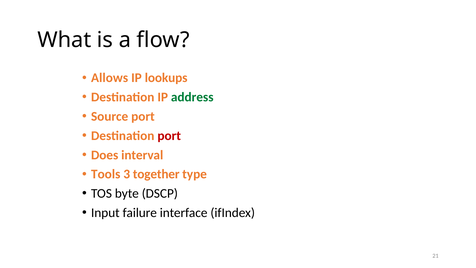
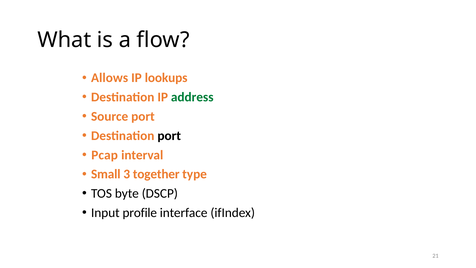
port colour: red -> black (169, 136)
Does: Does -> Pcap (105, 155)
Tools: Tools -> Small (106, 174)
failure: failure -> profile (140, 213)
